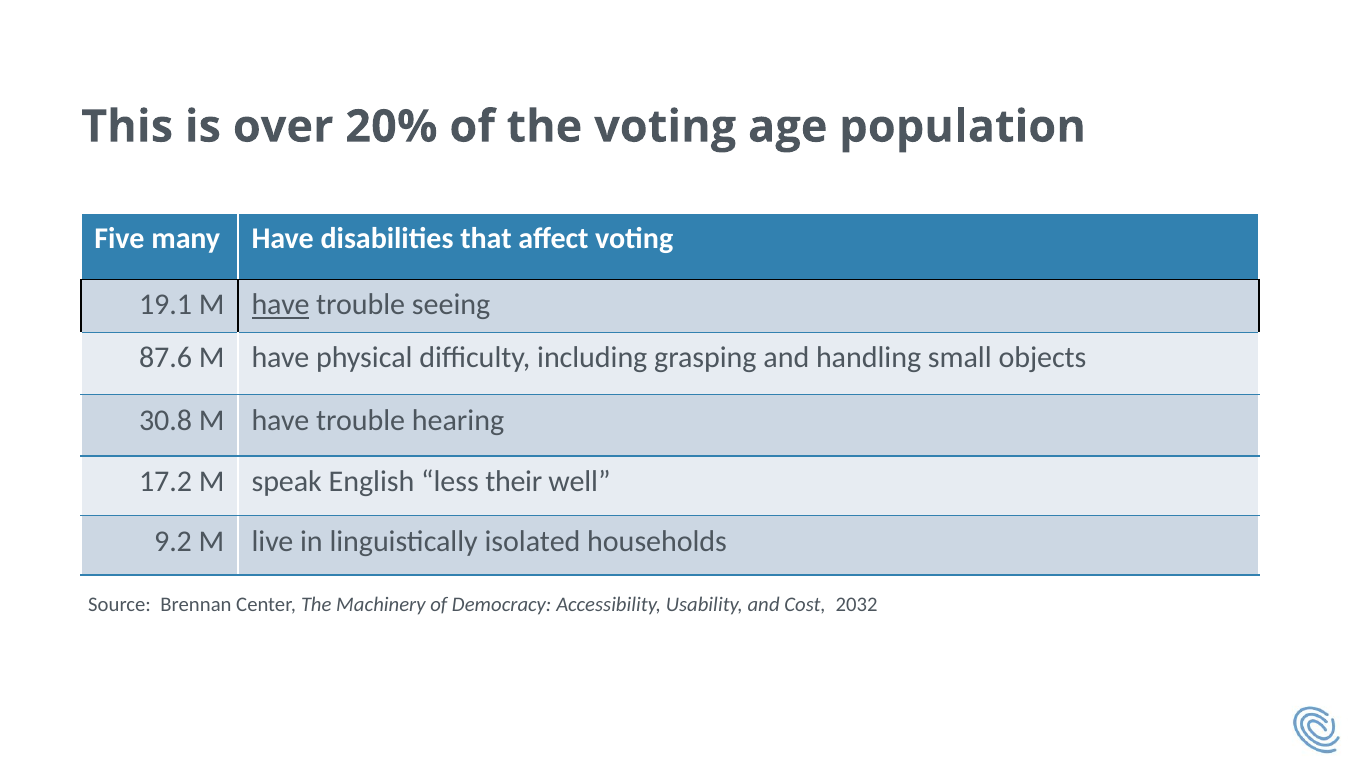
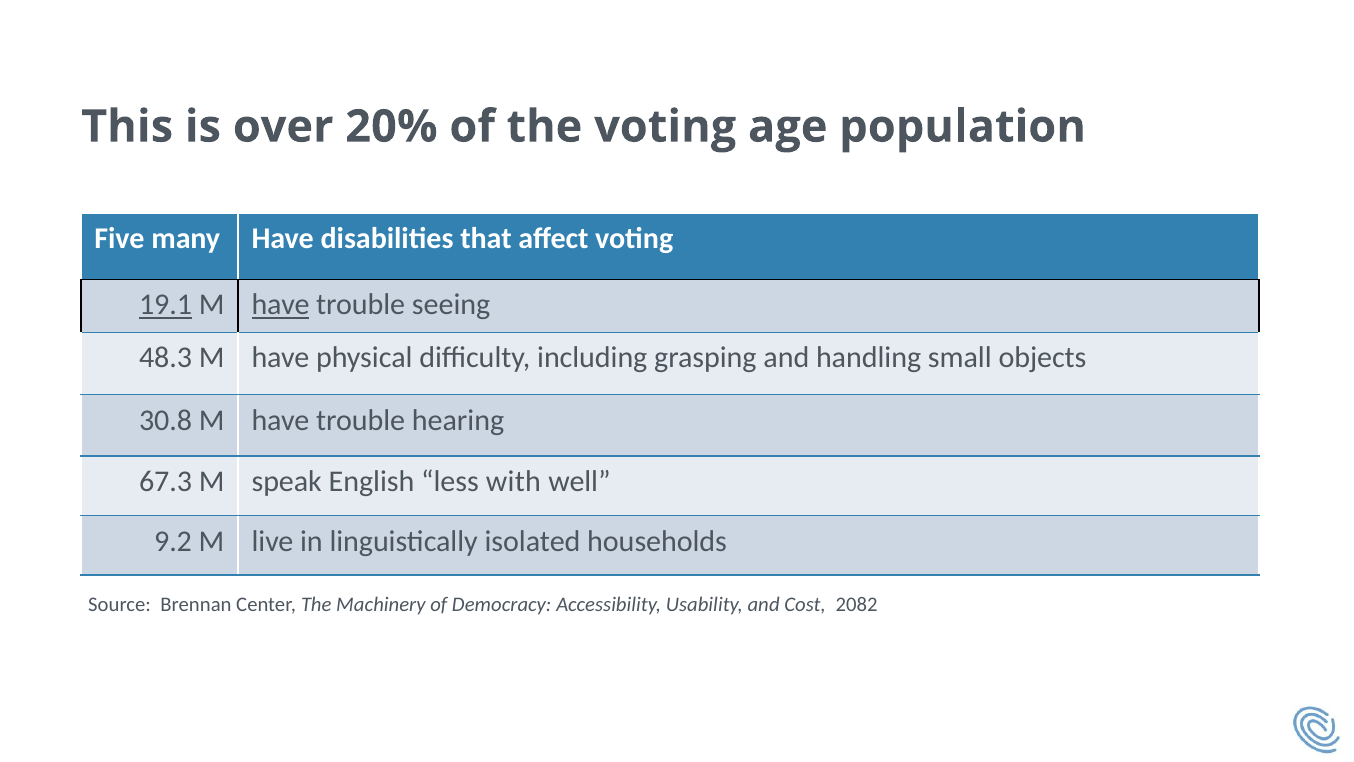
19.1 underline: none -> present (166, 305)
87.6: 87.6 -> 48.3 (166, 358)
17.2: 17.2 -> 67.3 (166, 481)
their: their -> with (513, 481)
2032: 2032 -> 2082 (857, 604)
